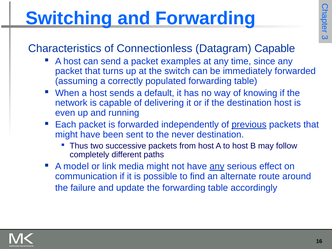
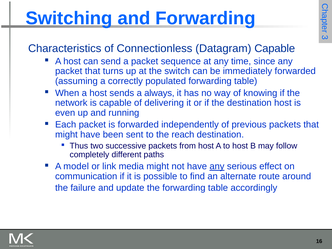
examples: examples -> sequence (181, 61)
default: default -> always (159, 93)
previous underline: present -> none (249, 125)
never: never -> reach (183, 135)
